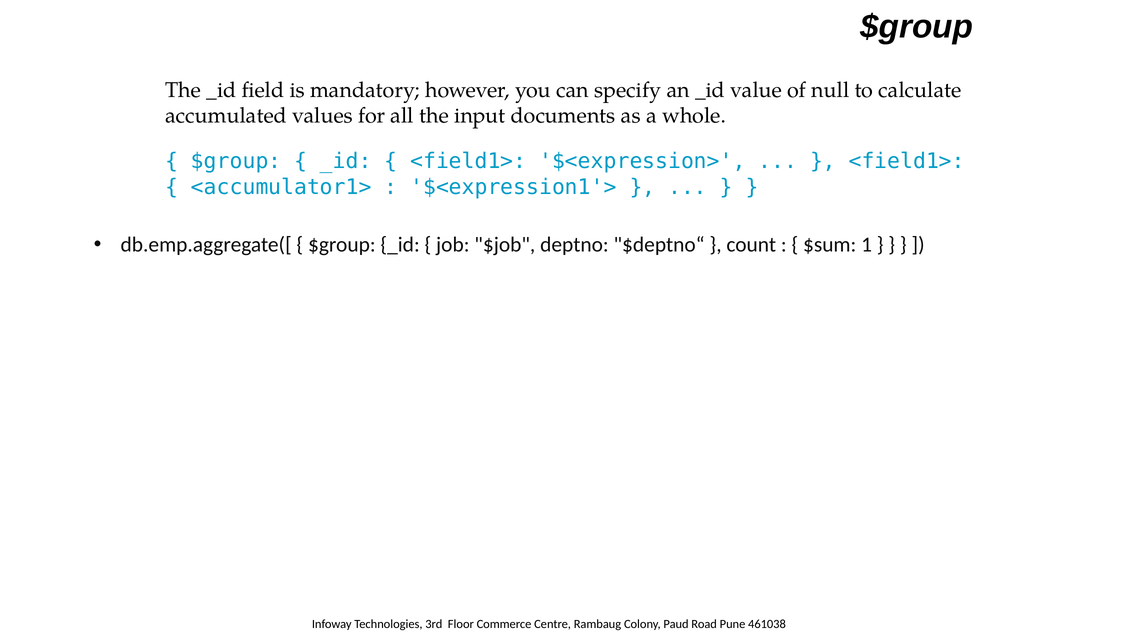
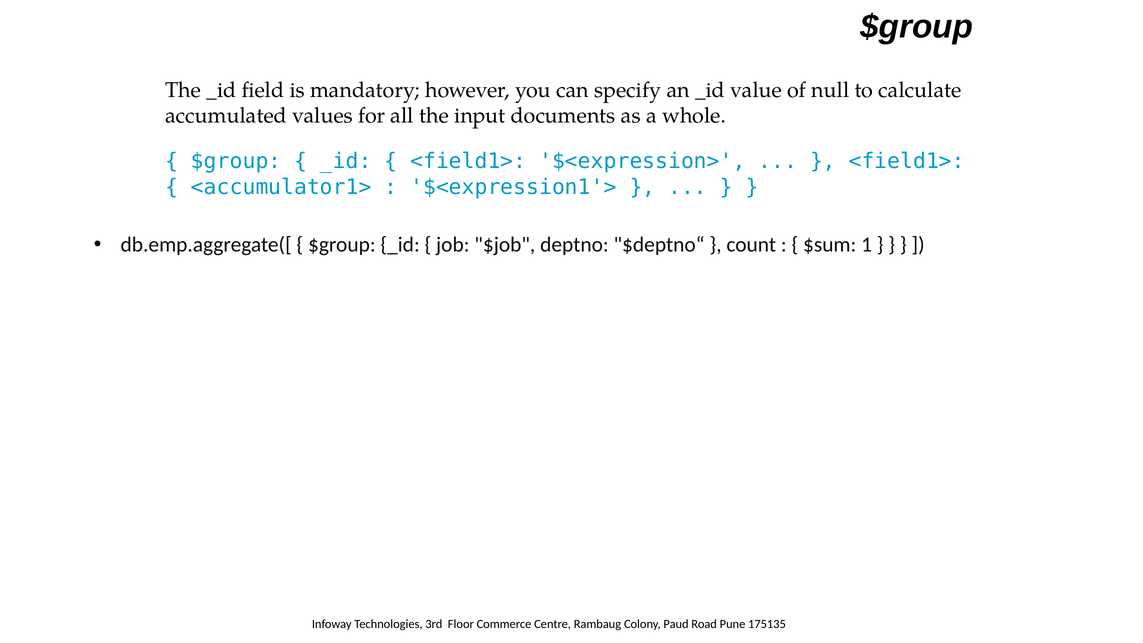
461038: 461038 -> 175135 (767, 624)
